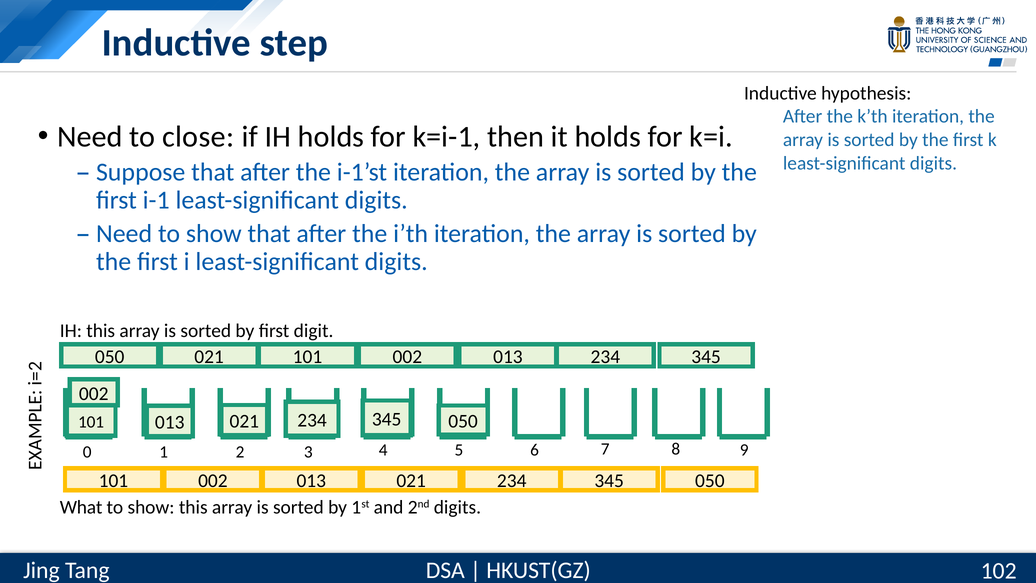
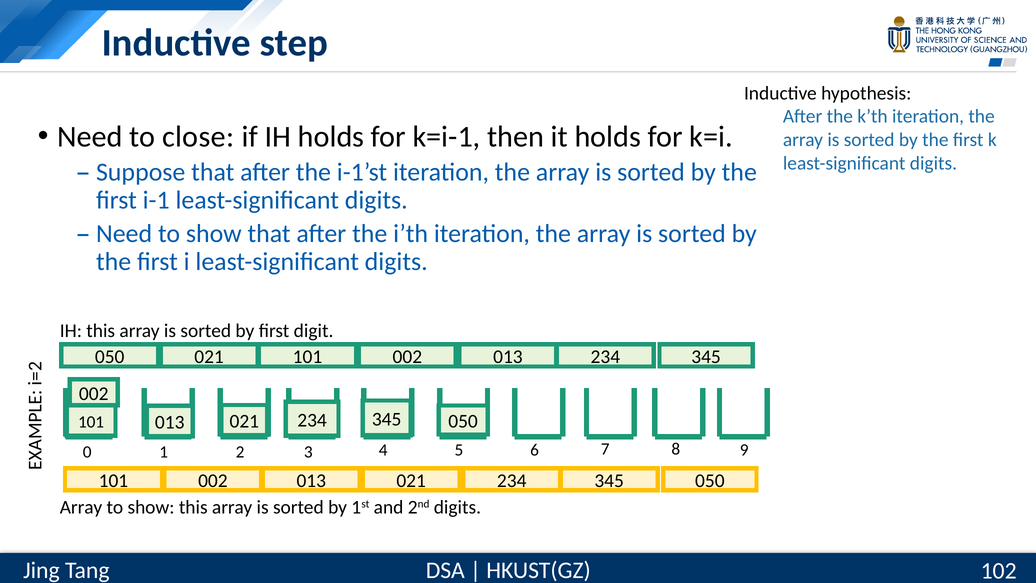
What: What -> Array (81, 507)
